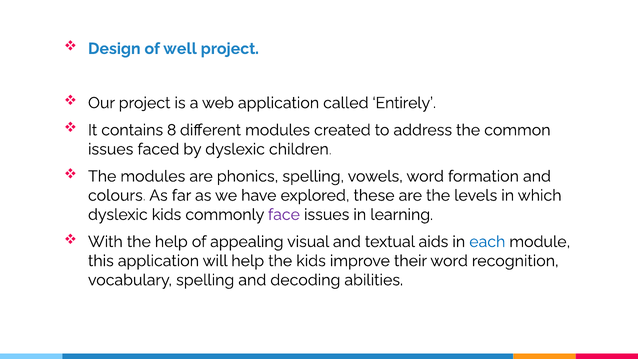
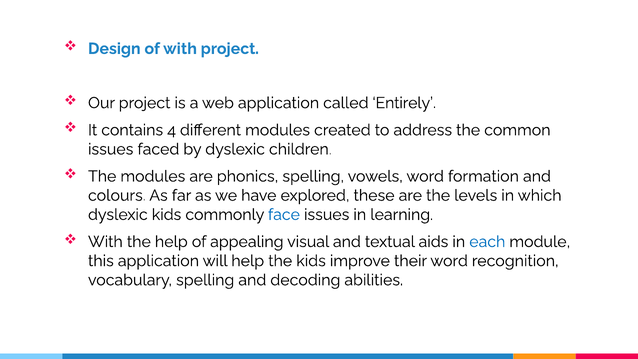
of well: well -> with (180, 49)
8: 8 -> 4 (172, 130)
face colour: purple -> blue (284, 215)
